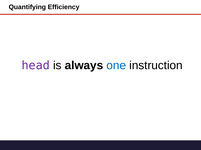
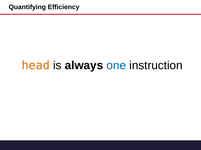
head colour: purple -> orange (36, 66)
